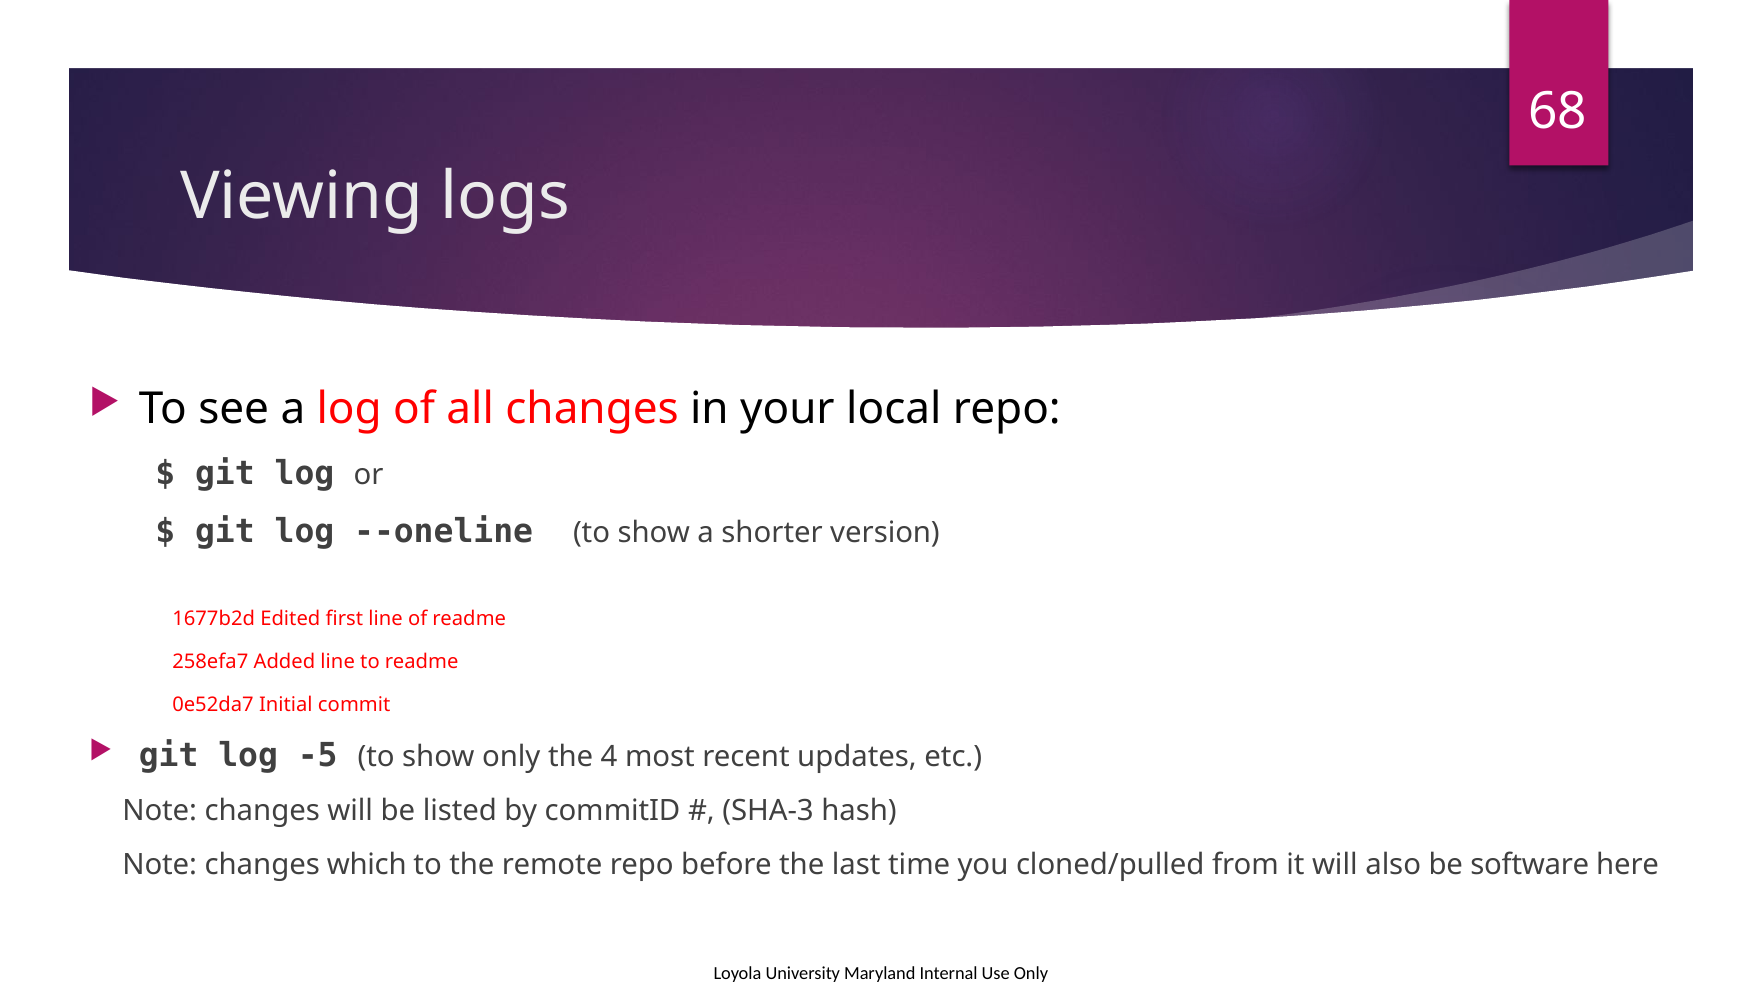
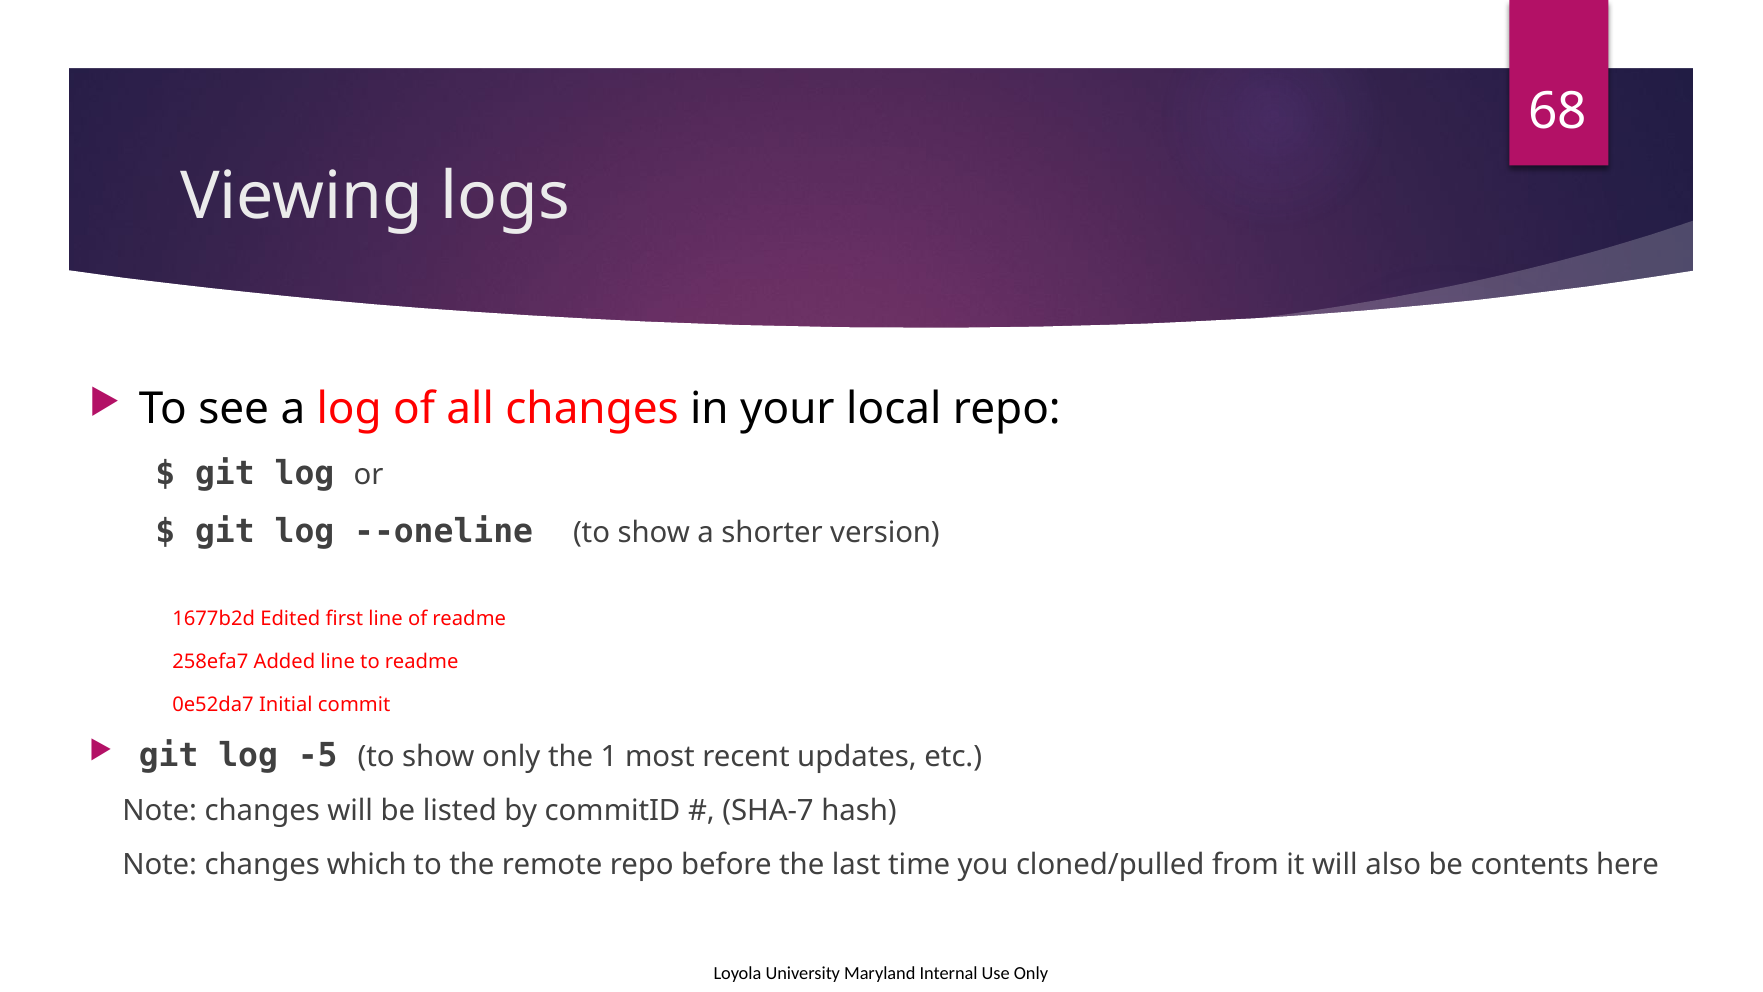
4: 4 -> 1 (609, 757)
SHA-3: SHA-3 -> SHA-7 (768, 811)
software: software -> contents (1530, 865)
